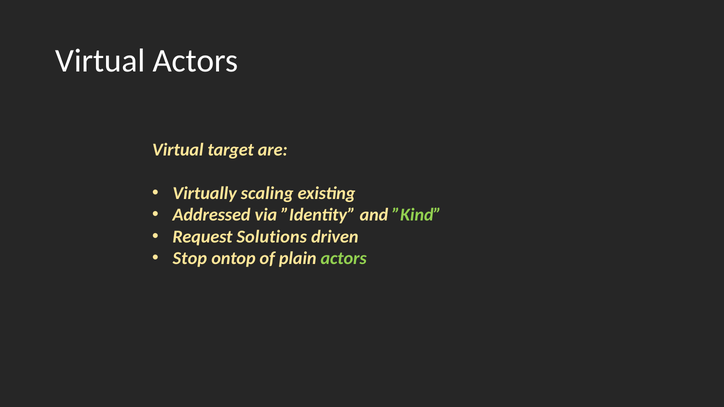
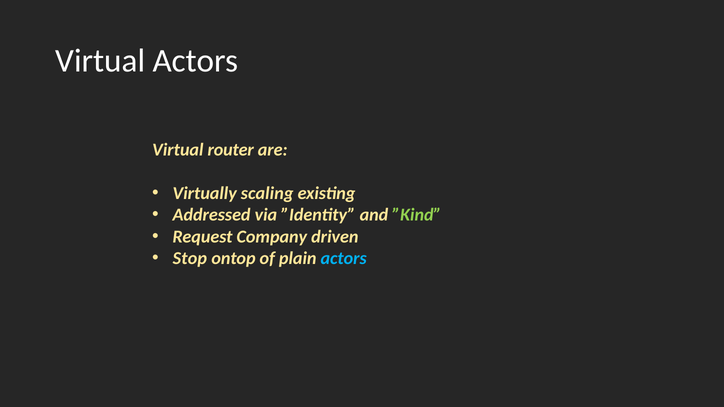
target: target -> router (231, 150)
Solutions: Solutions -> Company (272, 237)
actors colour: light green -> light blue (344, 258)
